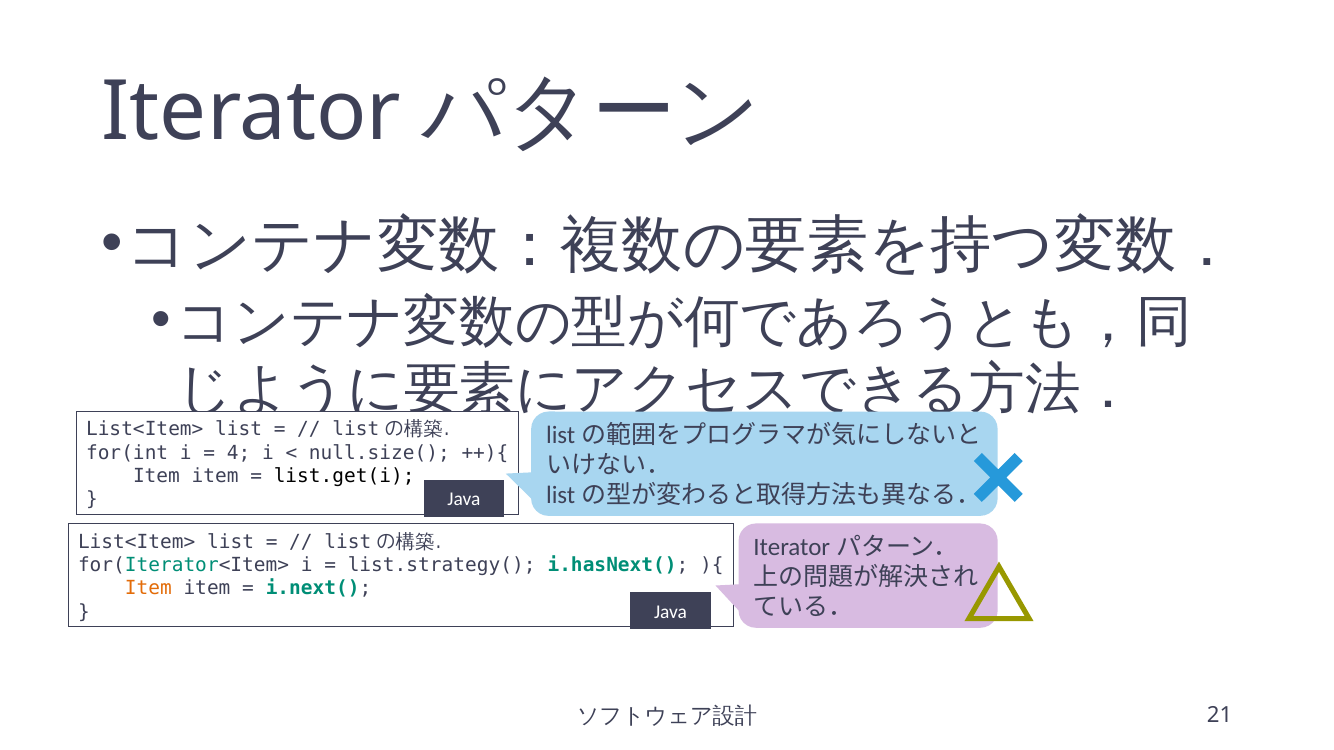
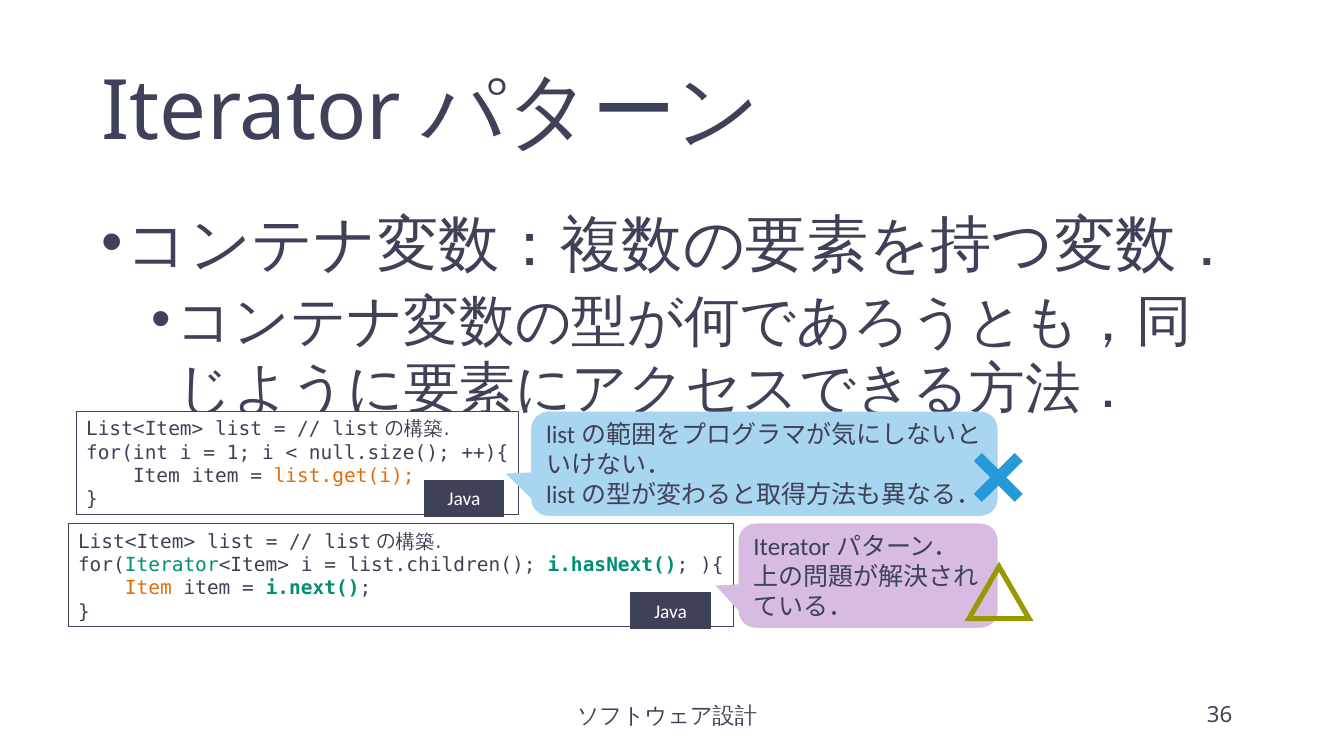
4: 4 -> 1 (239, 453)
list.get(i colour: black -> orange (344, 476)
list.strategy(: list.strategy( -> list.children( (442, 565)
21: 21 -> 36 (1220, 715)
